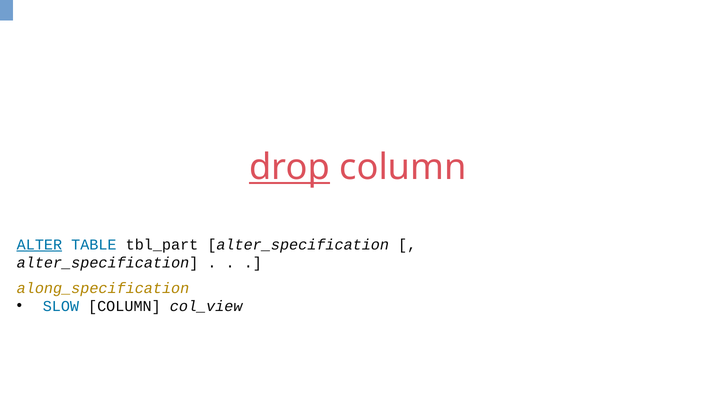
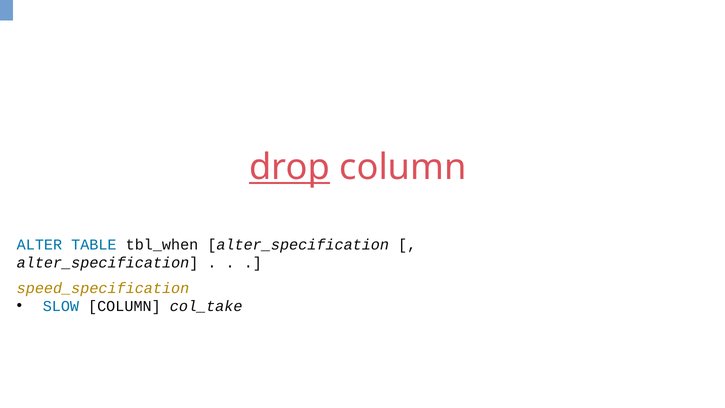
ALTER underline: present -> none (39, 244)
tbl_part: tbl_part -> tbl_when (162, 244)
along_specification: along_specification -> speed_specification (103, 288)
col_view: col_view -> col_take (206, 306)
